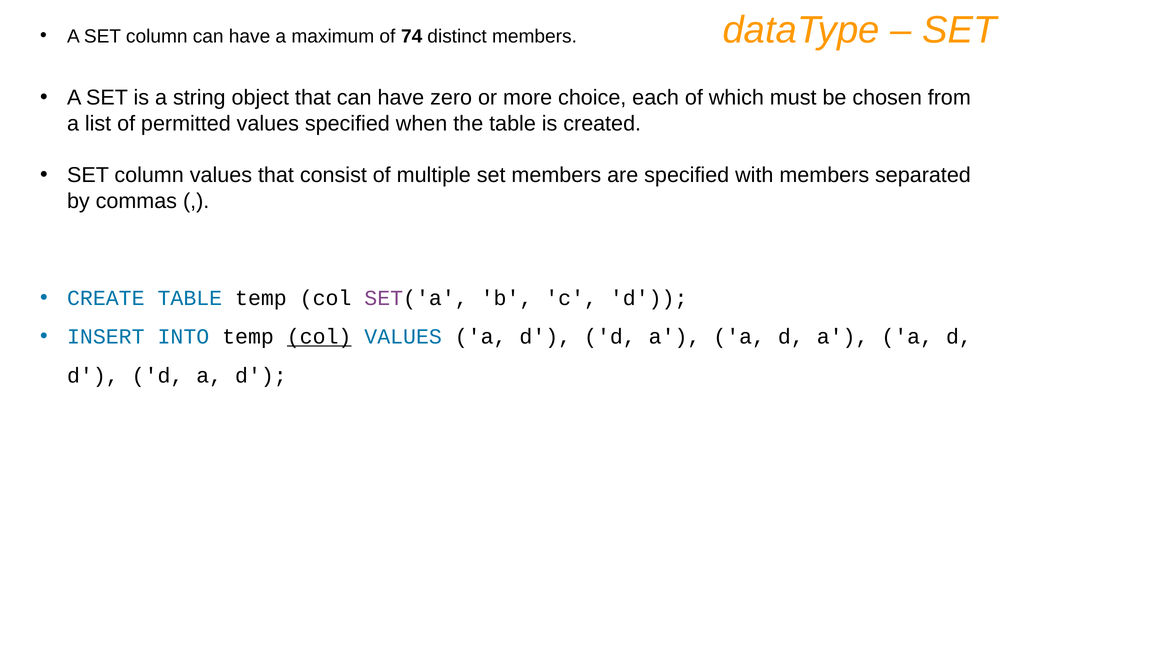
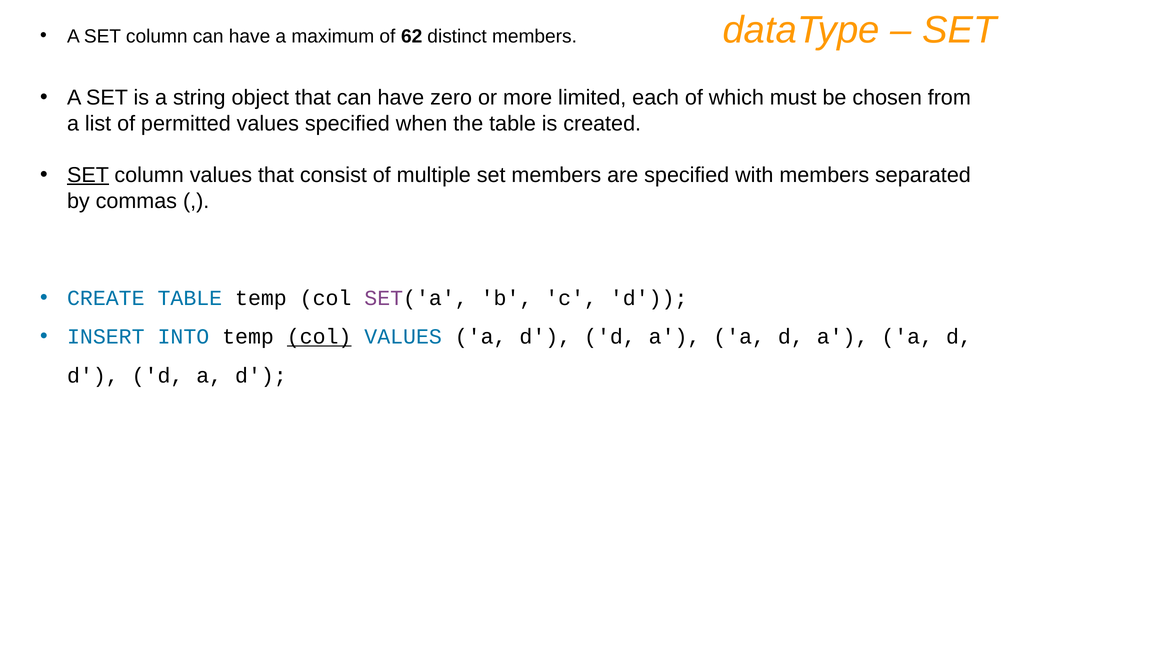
74: 74 -> 62 (412, 36)
choice: choice -> limited (592, 98)
SET underline: none -> present (88, 175)
